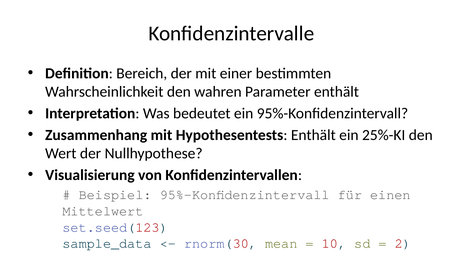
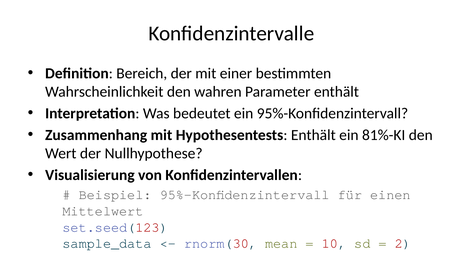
25%-KI: 25%-KI -> 81%-KI (384, 135)
